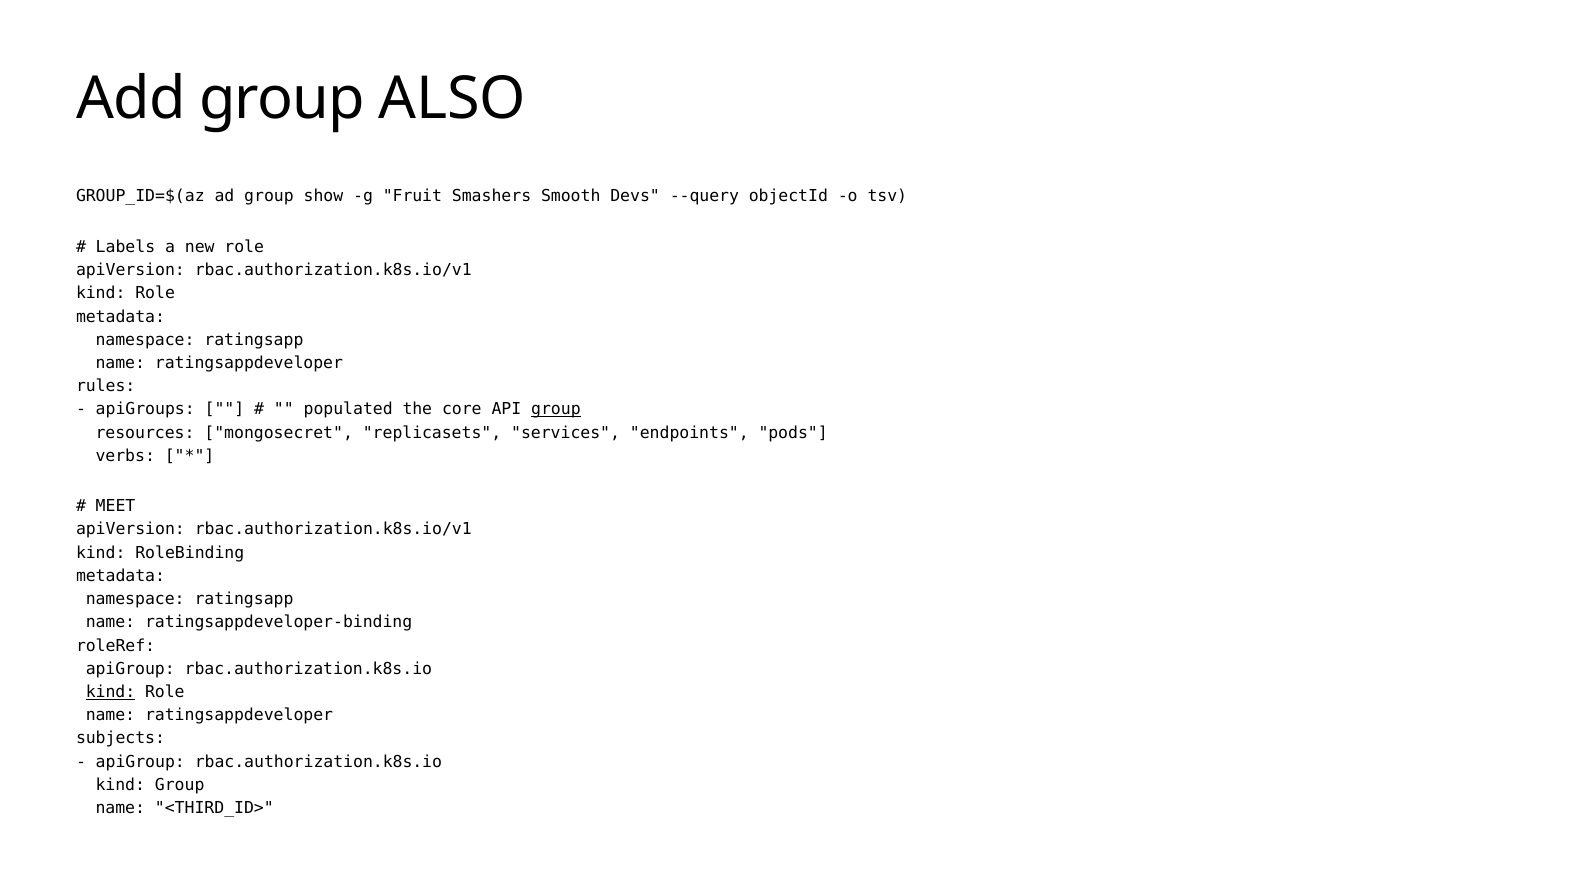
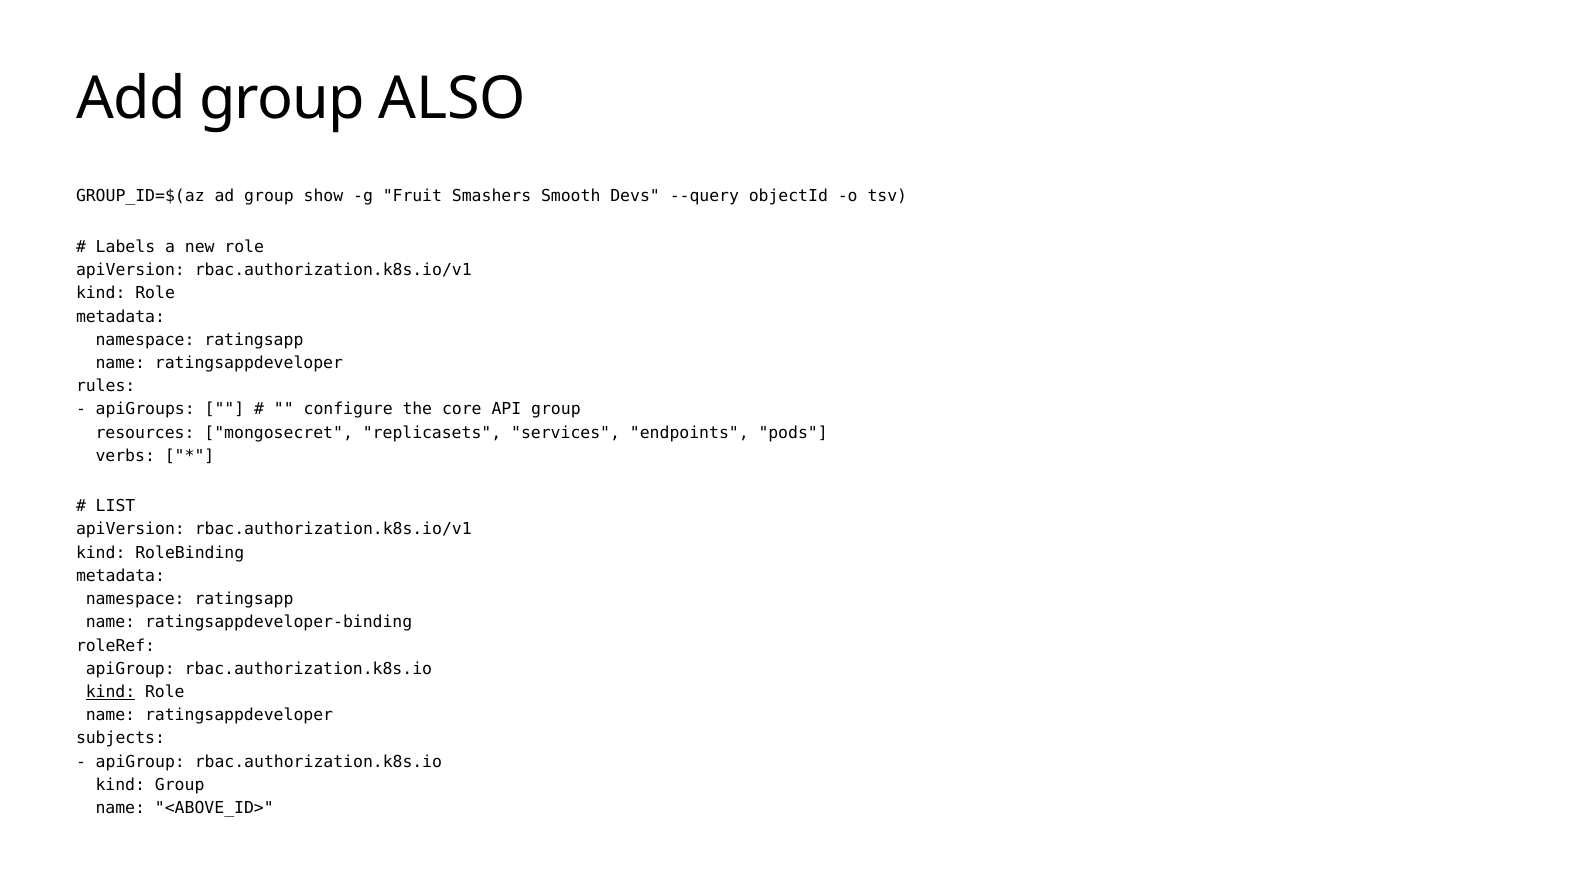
populated: populated -> configure (348, 410)
group underline: present -> none (556, 410)
MEET: MEET -> LIST (116, 507)
<THIRD_ID>: <THIRD_ID> -> <ABOVE_ID> (214, 809)
